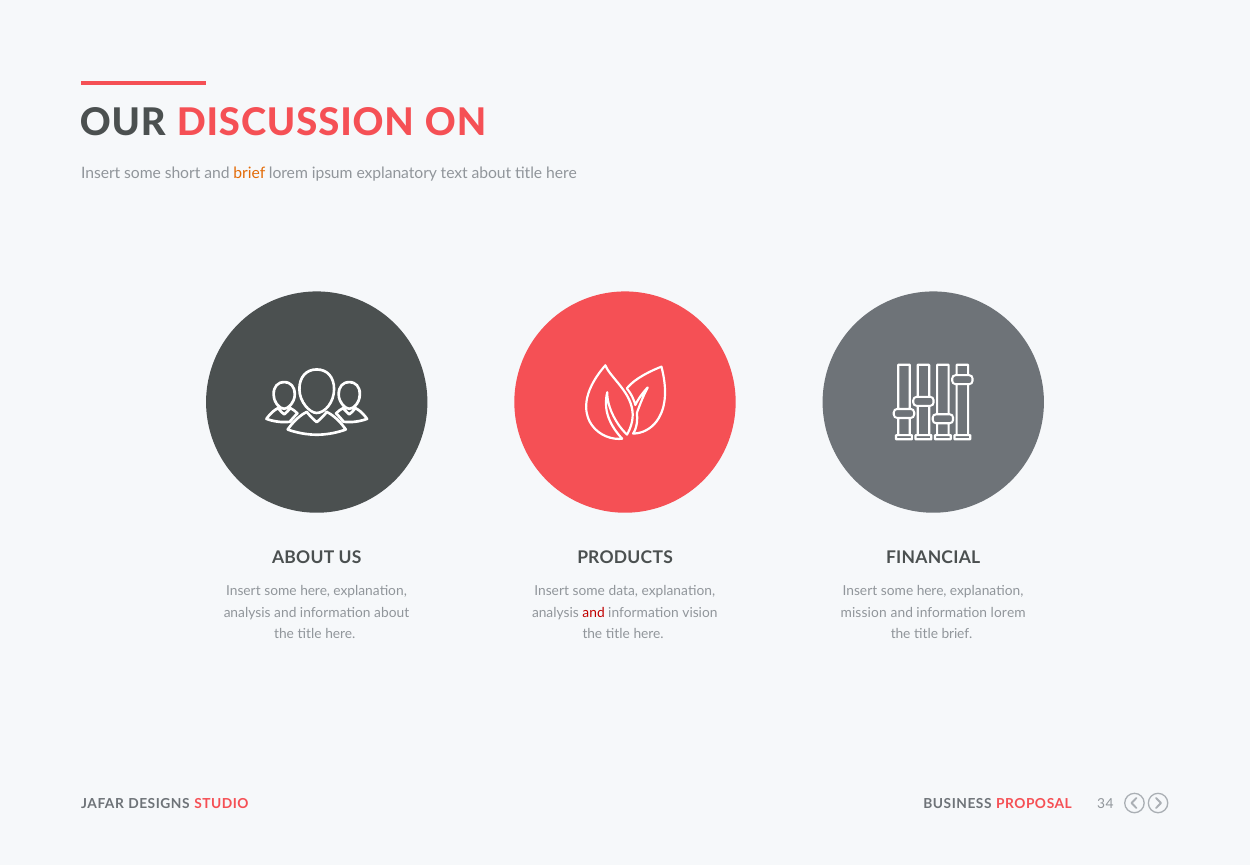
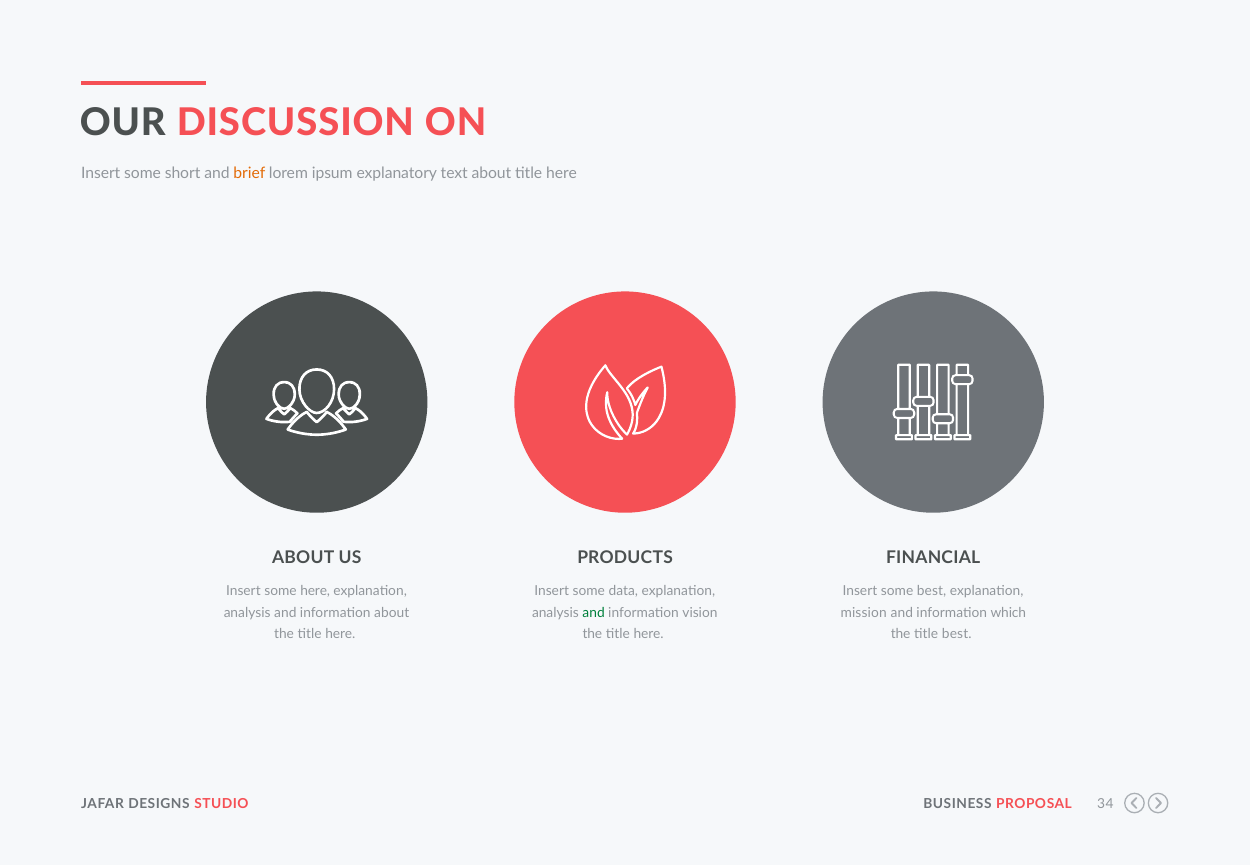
here: here -> best (932, 591)
and colour: red -> green (594, 613)
information lorem: lorem -> which (1008, 613)
title brief: brief -> best (957, 635)
